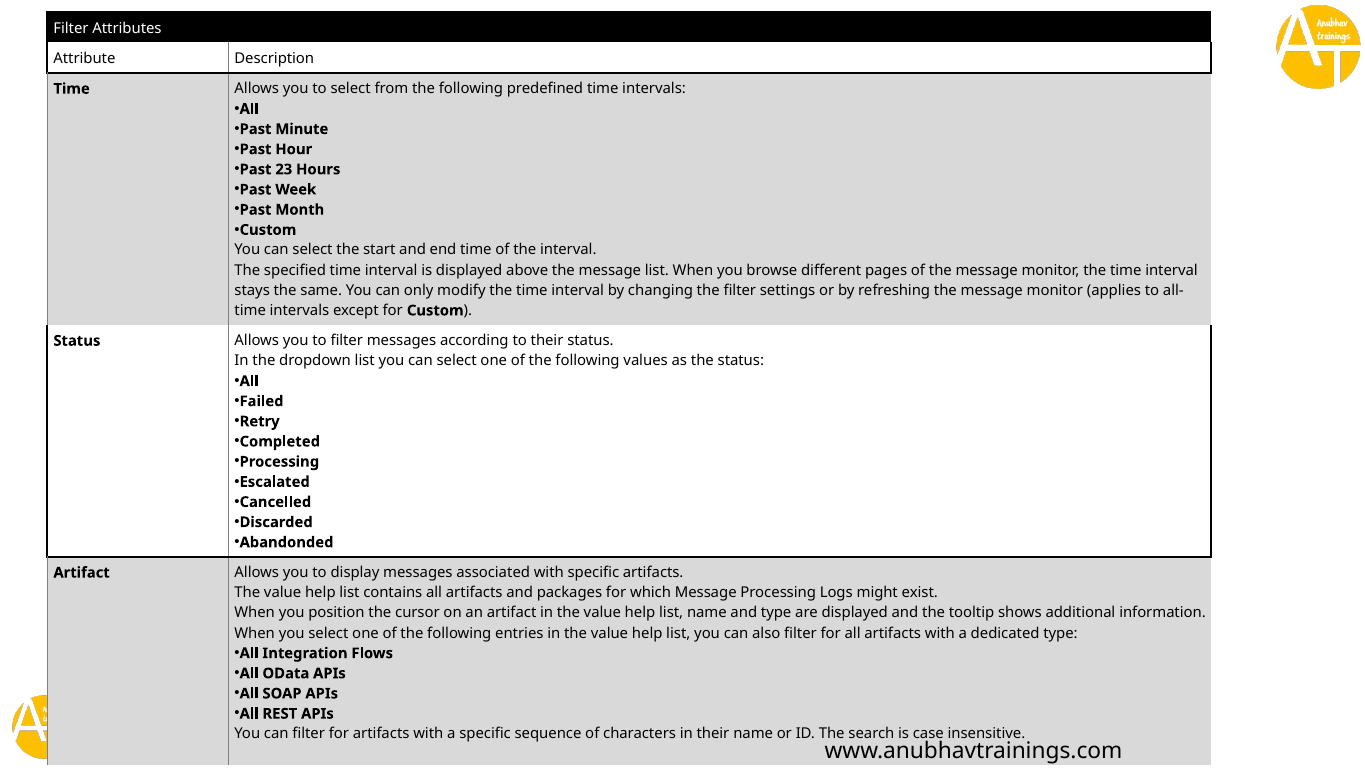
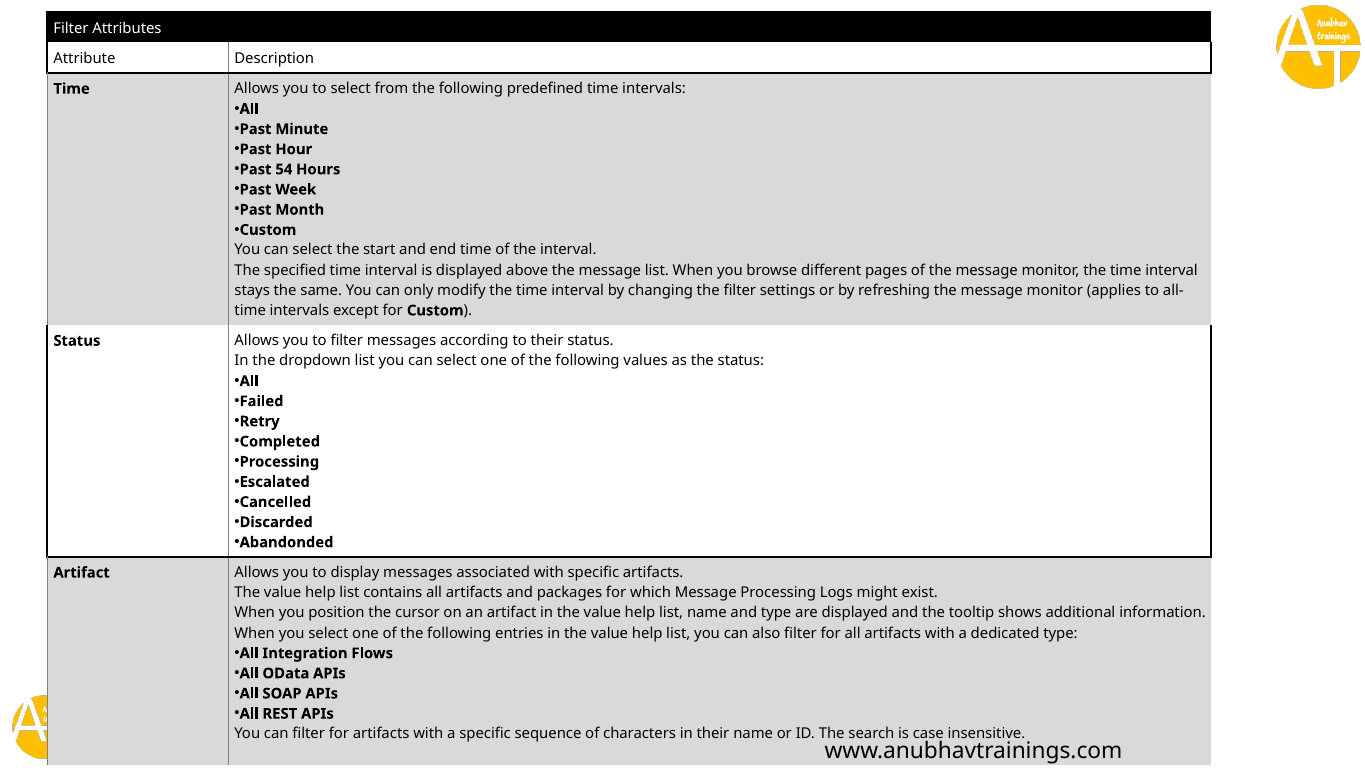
23: 23 -> 54 (284, 169)
